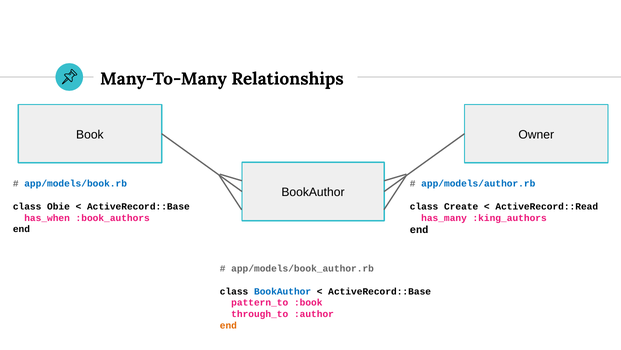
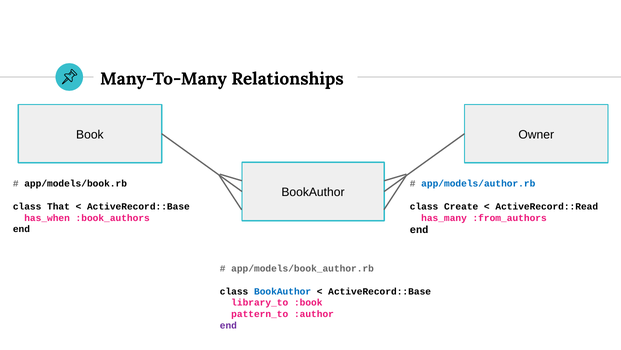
app/models/book.rb colour: blue -> black (76, 183)
Obie: Obie -> That (58, 206)
:king_authors: :king_authors -> :from_authors (510, 217)
pattern_to: pattern_to -> library_to (260, 302)
through_to: through_to -> pattern_to (260, 314)
end colour: orange -> purple (228, 325)
